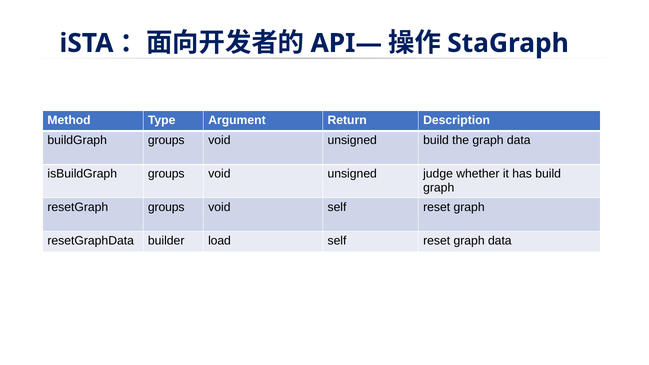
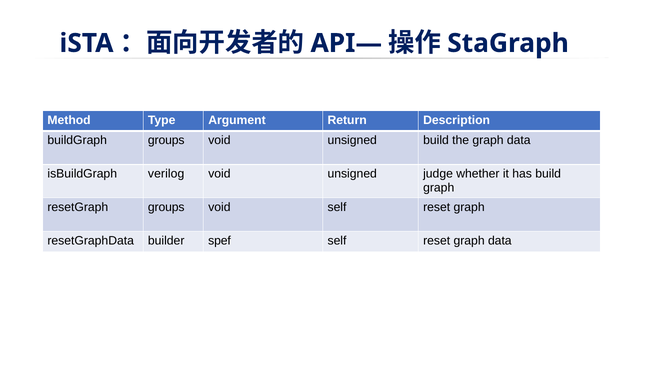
isBuildGraph groups: groups -> verilog (166, 174)
load: load -> spef (219, 241)
